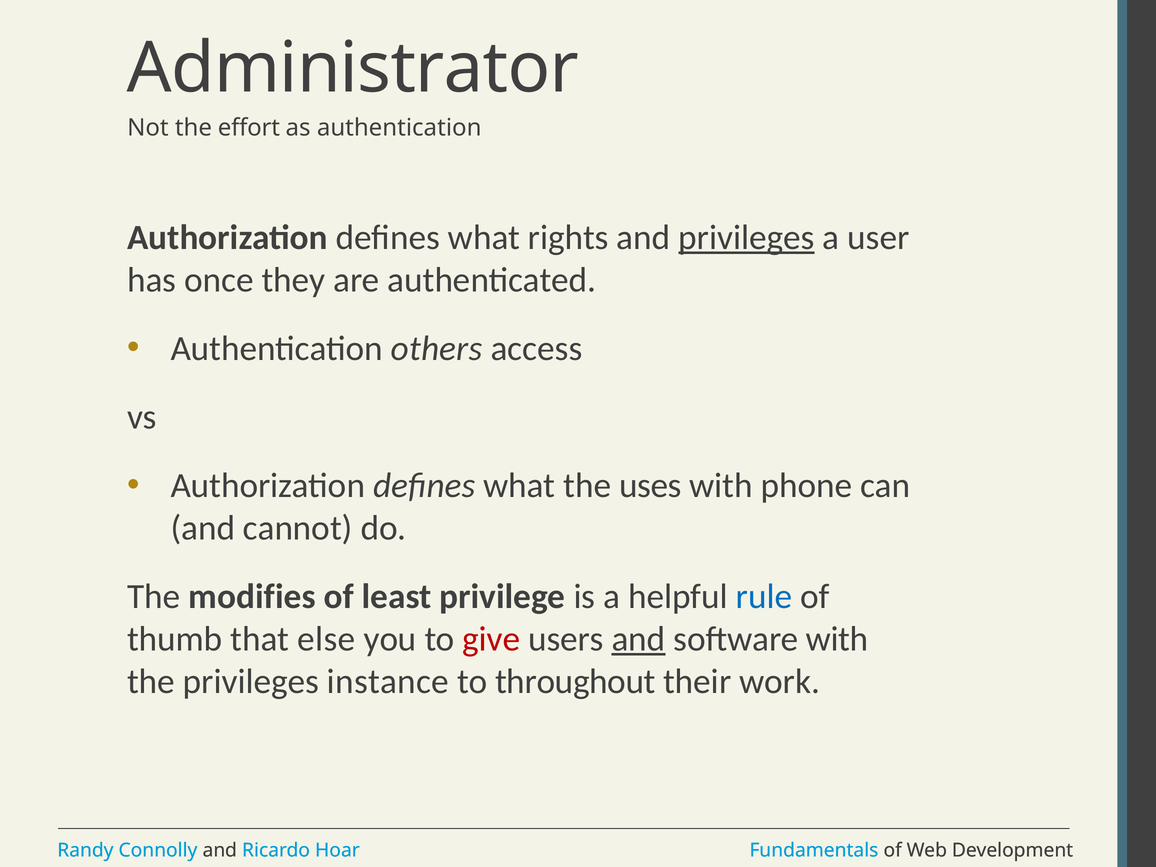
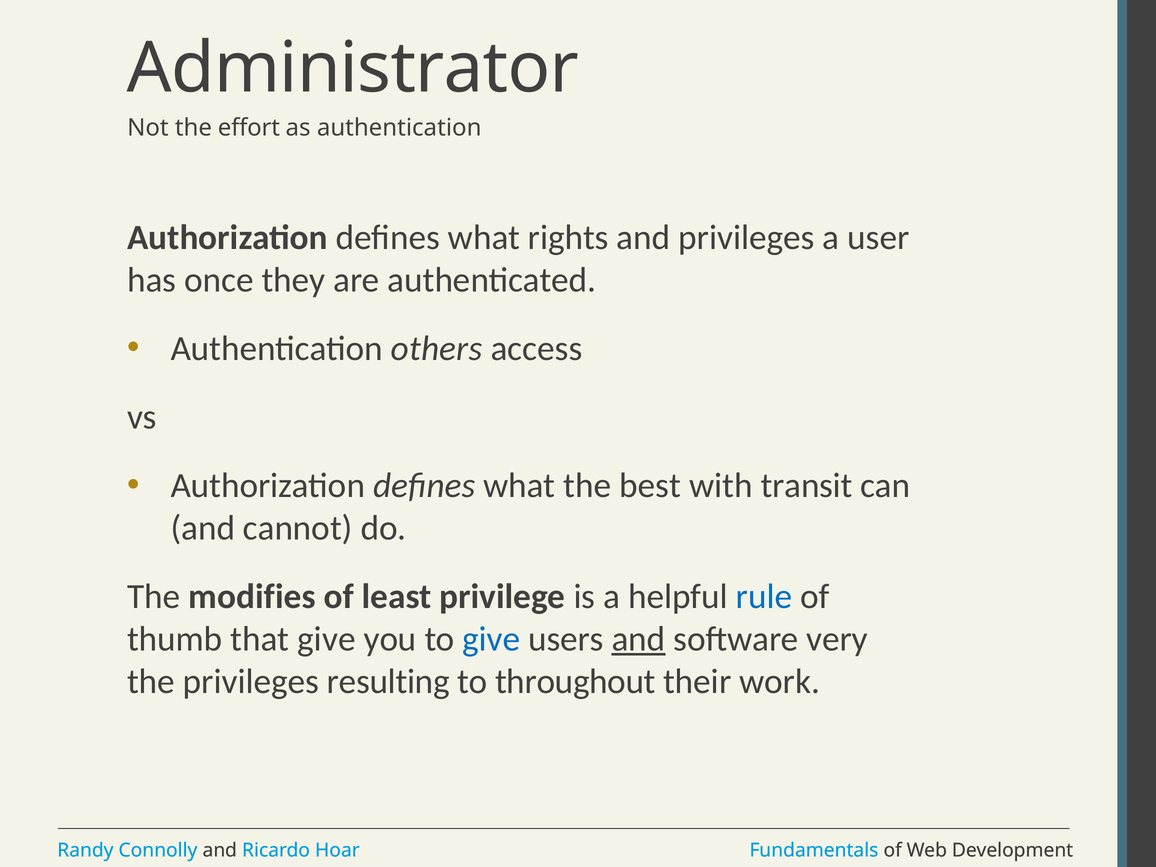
privileges underline: present -> none (746, 238)
uses: uses -> best (650, 486)
phone: phone -> transit (807, 486)
that else: else -> give (326, 639)
give colour: red -> blue (491, 639)
software with: with -> very (837, 639)
instance: instance -> resulting (388, 681)
